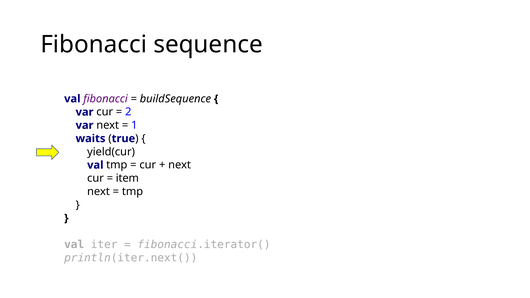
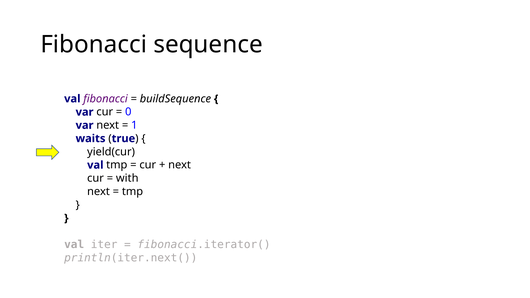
2: 2 -> 0 (128, 112)
item: item -> with (127, 178)
